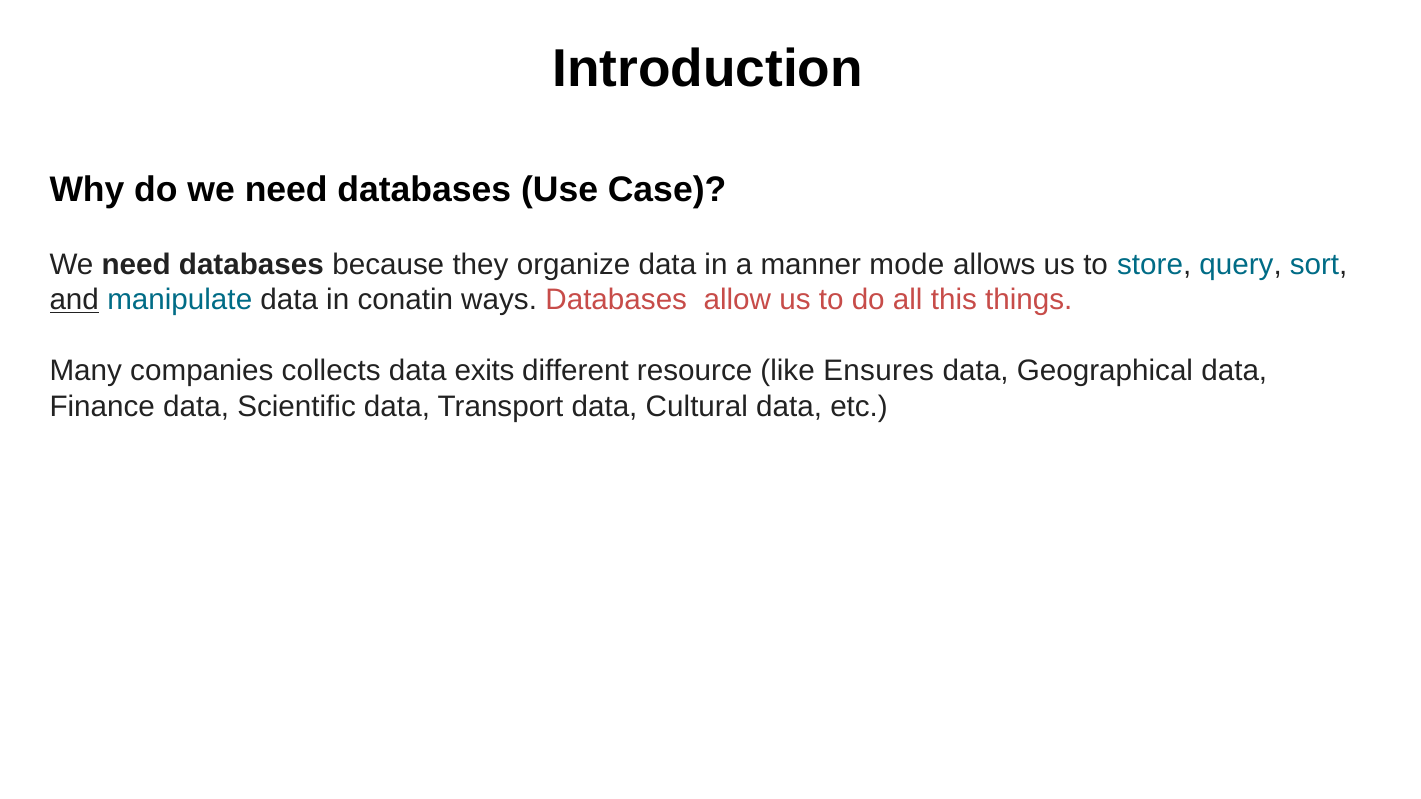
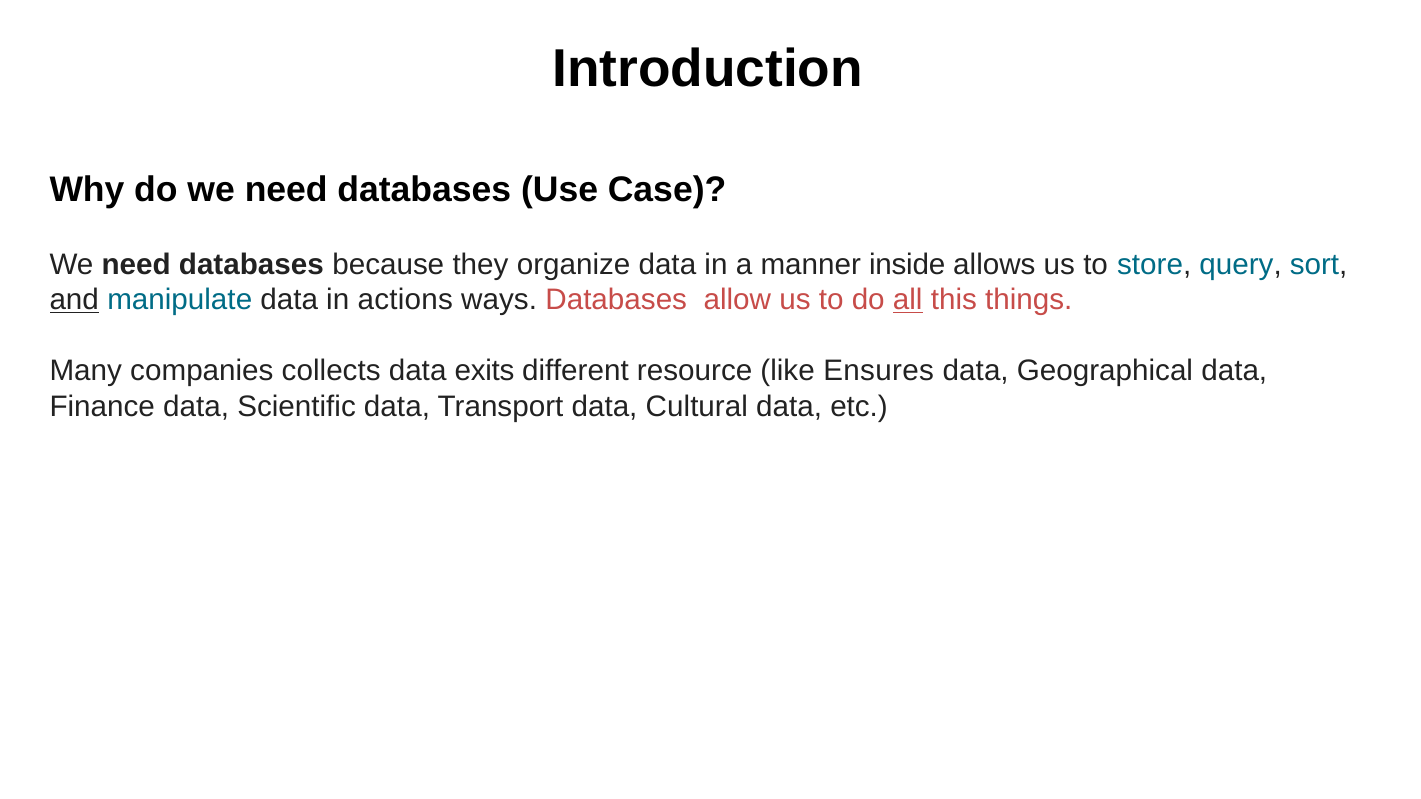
mode: mode -> inside (907, 264)
conatin: conatin -> actions (405, 300)
all underline: none -> present (908, 300)
